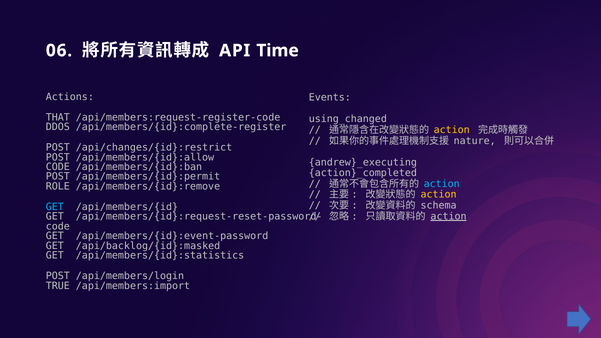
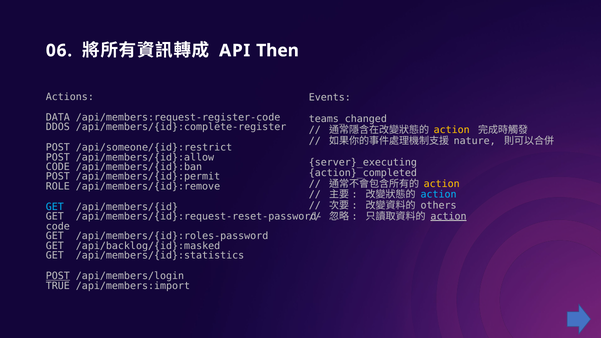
Time: Time -> Then (278, 51)
THAT: THAT -> DATA (58, 117)
using_changed: using_changed -> teams_changed (348, 119)
/api/changes/{id}:restrict: /api/changes/{id}:restrict -> /api/someone/{id}:restrict (154, 148)
andrew}_executing: andrew}_executing -> server}_executing (363, 162)
action colour: light blue -> yellow (442, 184)
action colour: yellow -> light blue (439, 195)
schema: schema -> others (439, 205)
/api/members/{id}:event-password: /api/members/{id}:event-password -> /api/members/{id}:roles-password (172, 236)
POST underline: none -> present (58, 276)
